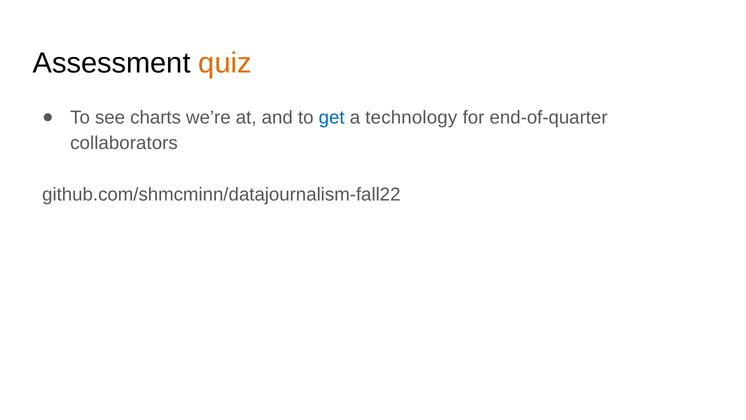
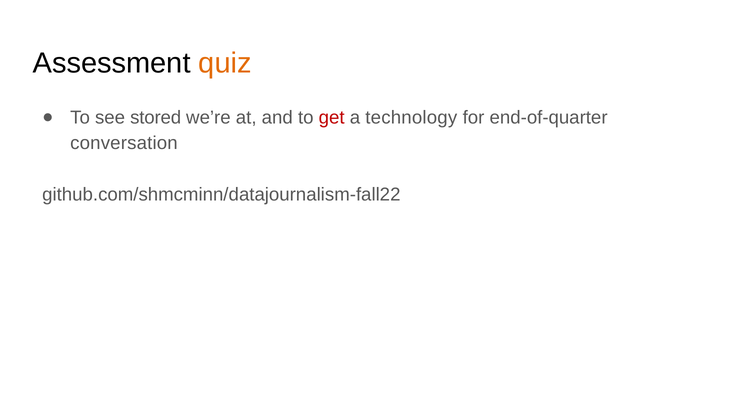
charts: charts -> stored (156, 117)
get colour: blue -> red (332, 117)
collaborators: collaborators -> conversation (124, 143)
